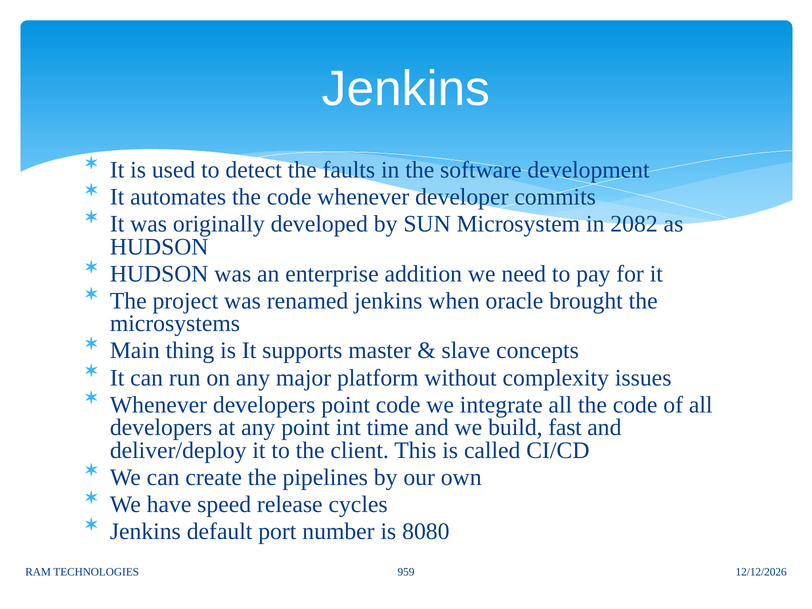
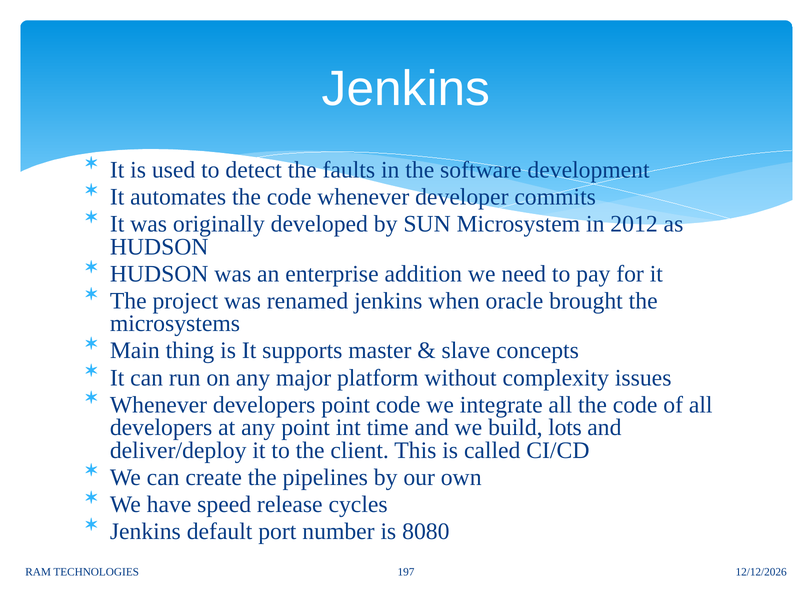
2082: 2082 -> 2012 (634, 224)
fast: fast -> lots (565, 427)
959: 959 -> 197 (406, 572)
